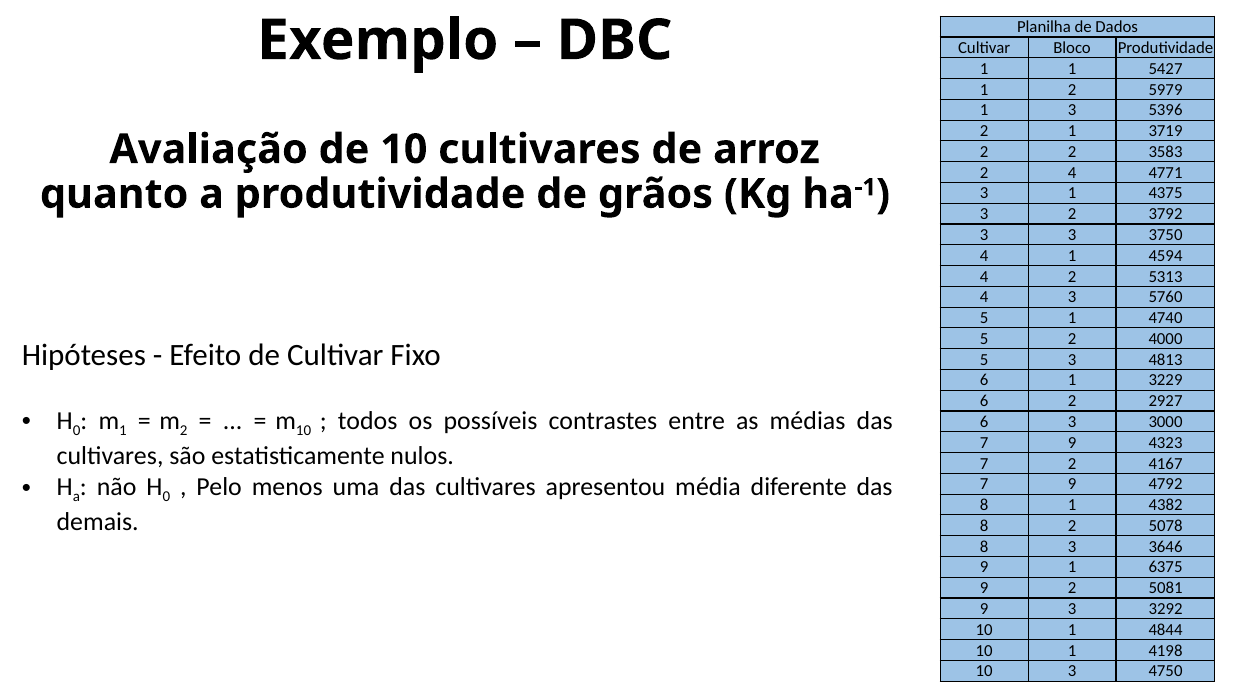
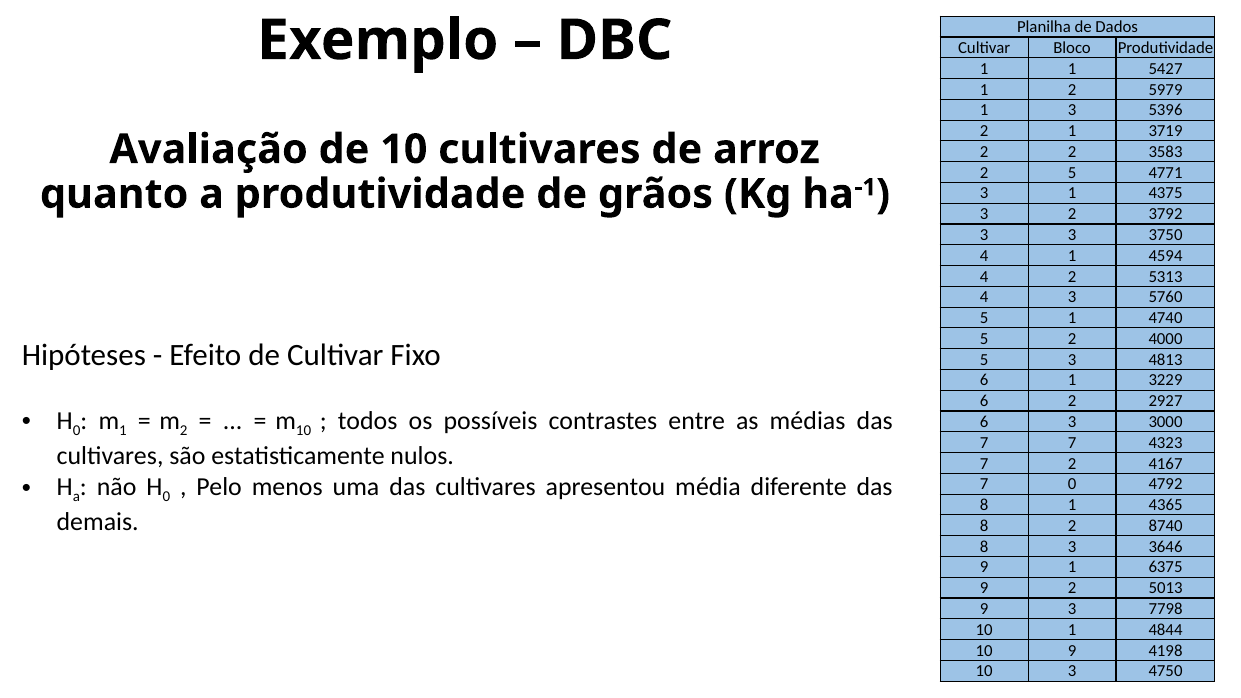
2 4: 4 -> 5 (1072, 173)
9: 9 -> 7 (1072, 443)
9: 9 -> 0 (1072, 484)
4382: 4382 -> 4365 (1166, 505)
5078: 5078 -> 8740 (1166, 526)
5081: 5081 -> 5013 (1166, 588)
3292: 3292 -> 7798 (1166, 609)
1: 1 -> 9 (1072, 651)
